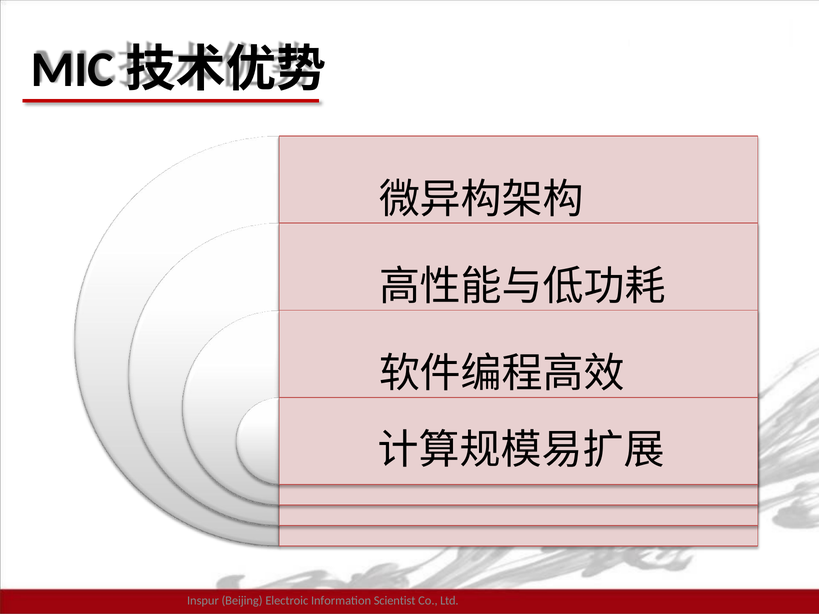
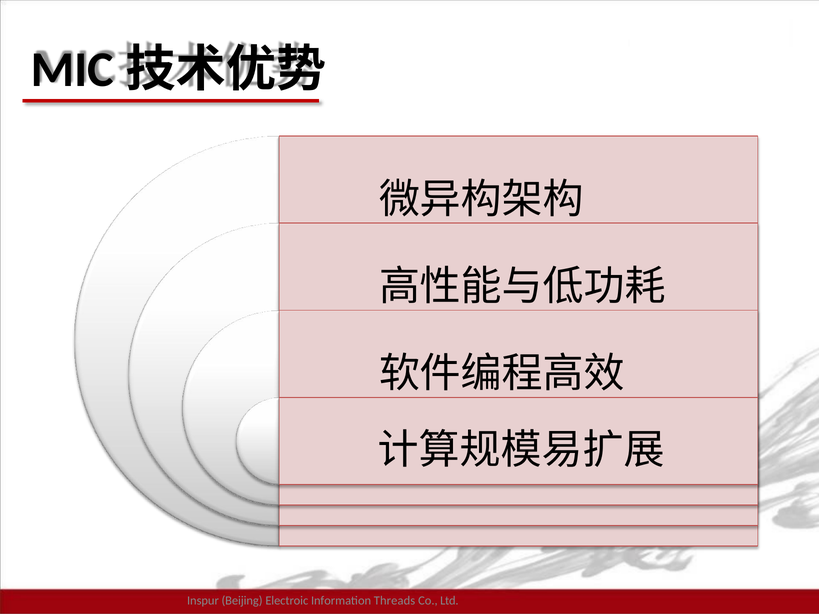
Scientist: Scientist -> Threads (395, 601)
